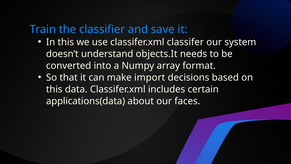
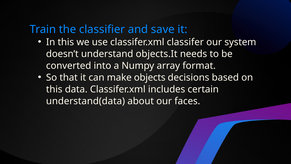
import: import -> objects (150, 77)
applications(data: applications(data -> understand(data (85, 101)
